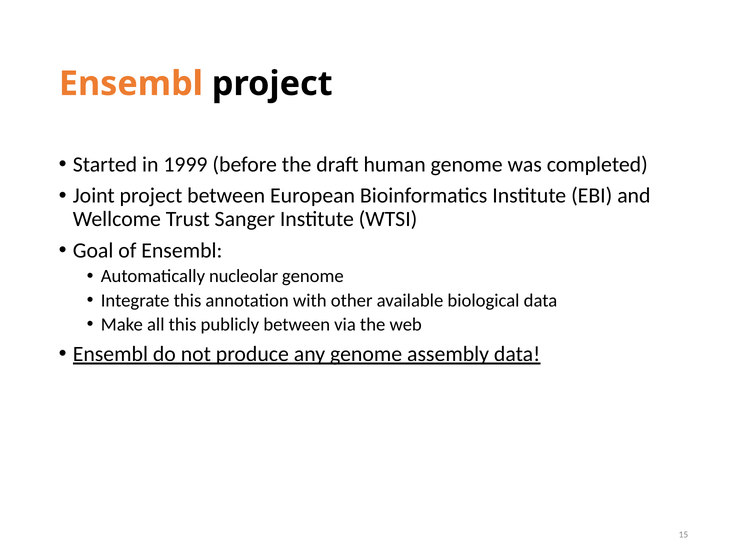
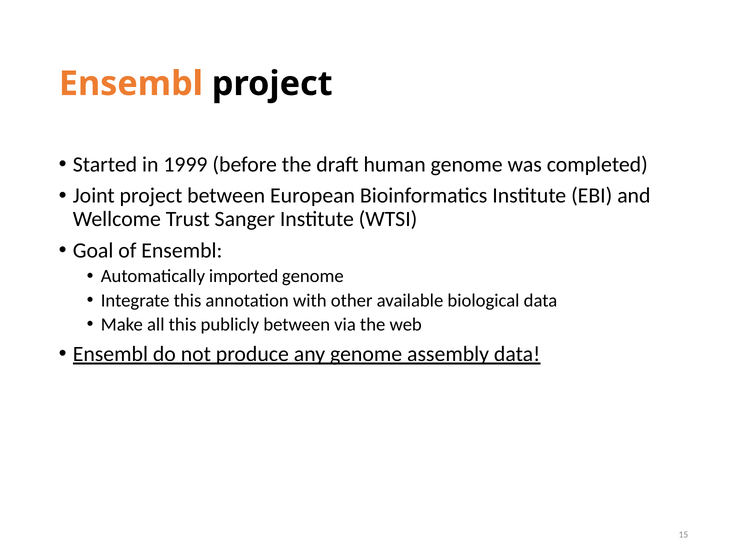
nucleolar: nucleolar -> imported (244, 276)
